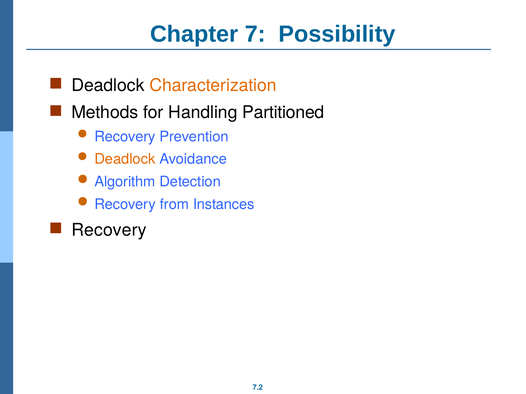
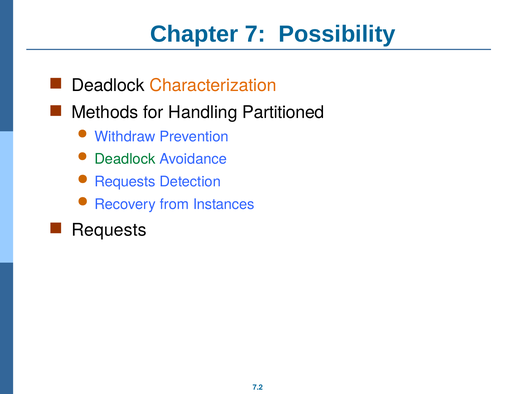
Recovery: Recovery -> Withdraw (125, 137)
Deadlock colour: orange -> green (125, 159)
Algorithm: Algorithm -> Requests (125, 182)
Recovery: Recovery -> Requests (109, 230)
